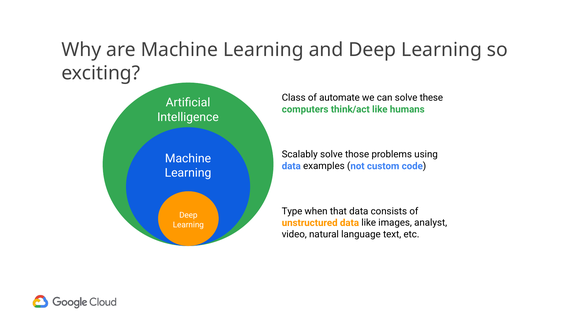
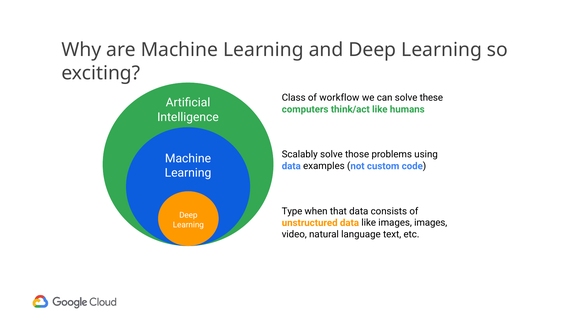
automate: automate -> workflow (339, 98)
images analyst: analyst -> images (431, 223)
